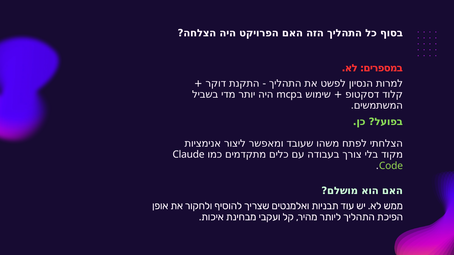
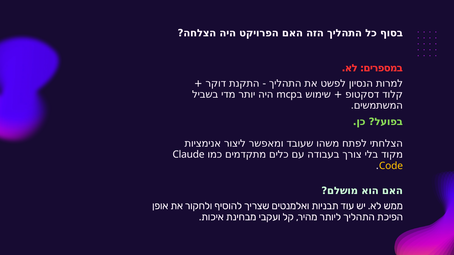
Code colour: light green -> yellow (391, 166)
